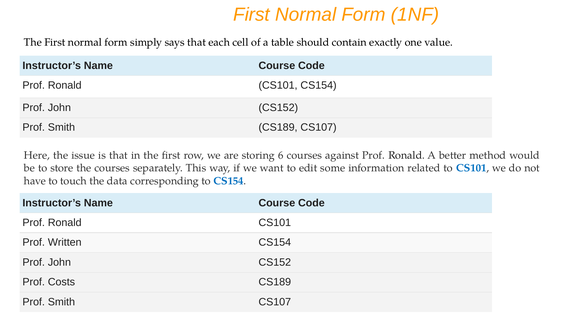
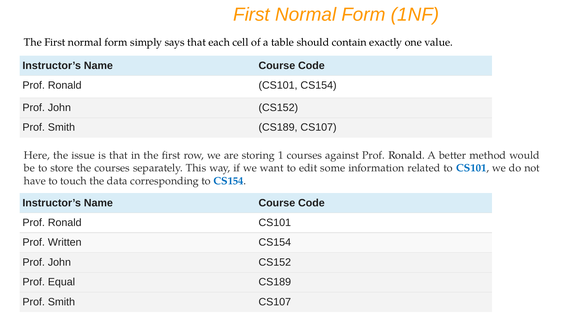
6: 6 -> 1 (281, 156)
Costs: Costs -> Equal (61, 282)
